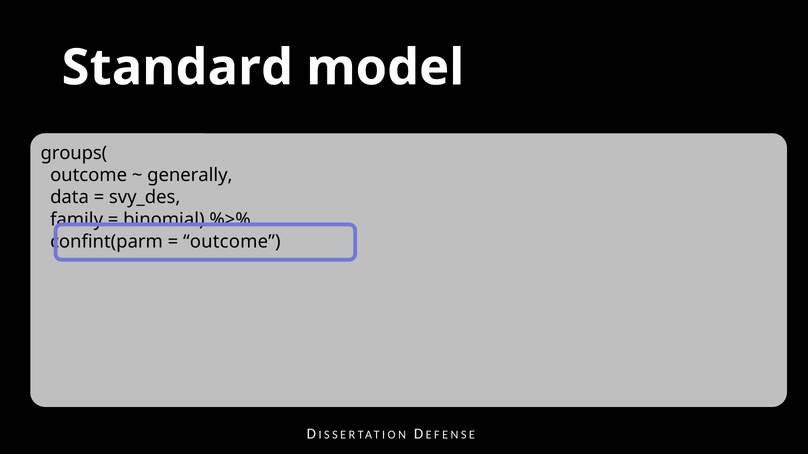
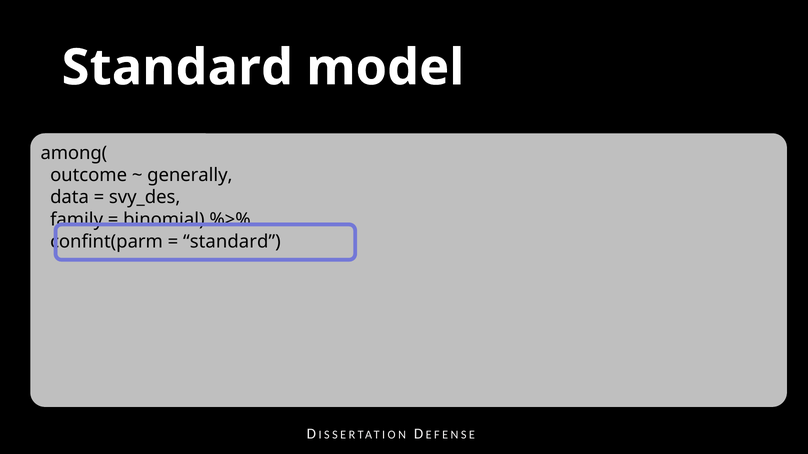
groups(: groups( -> among( (74, 153)
outcome: outcome -> standard (232, 242)
